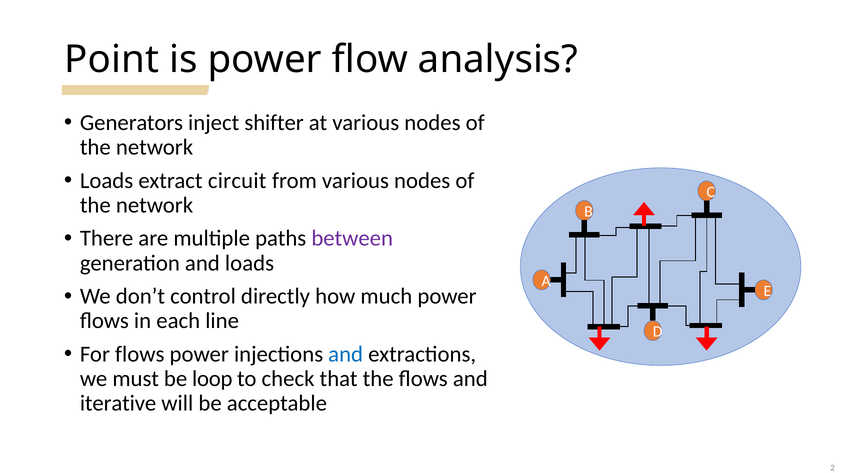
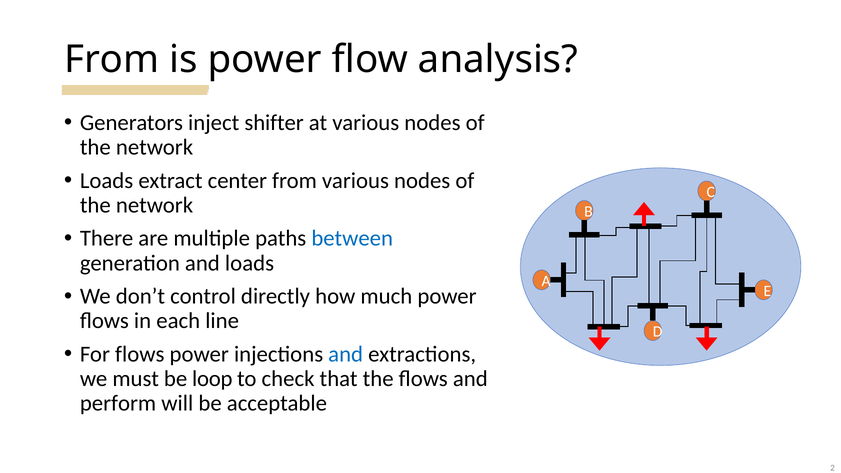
Point: Point -> From (112, 60)
circuit: circuit -> center (237, 181)
between colour: purple -> blue (352, 238)
iterative: iterative -> perform (118, 404)
